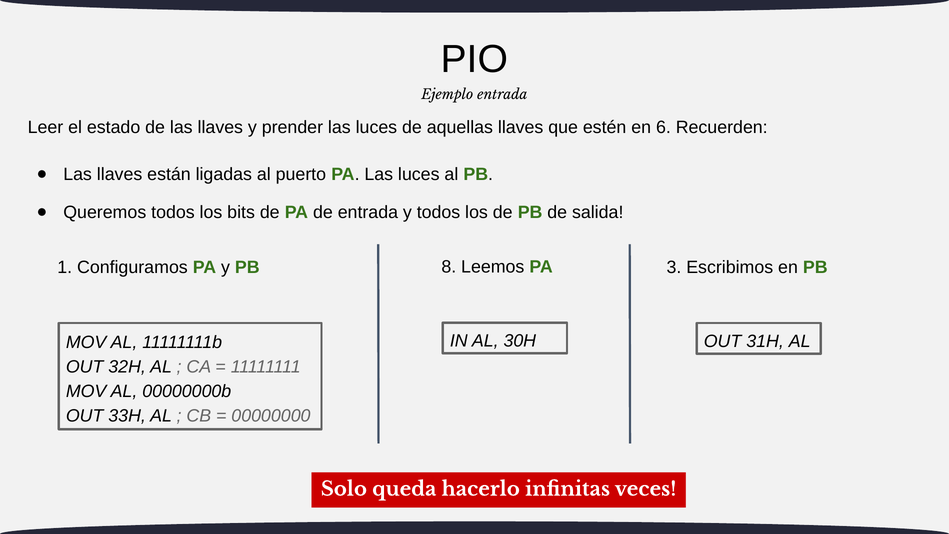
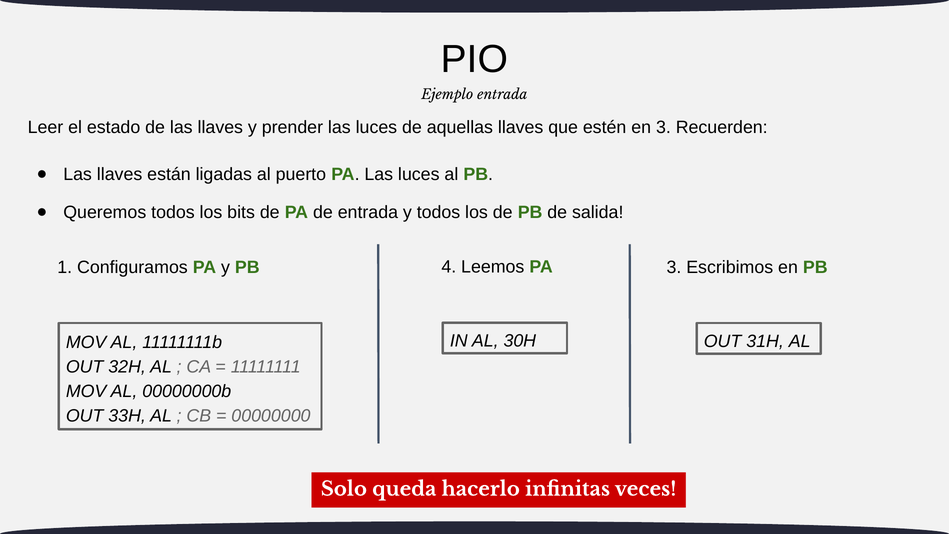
en 6: 6 -> 3 (663, 127)
8: 8 -> 4 (449, 267)
